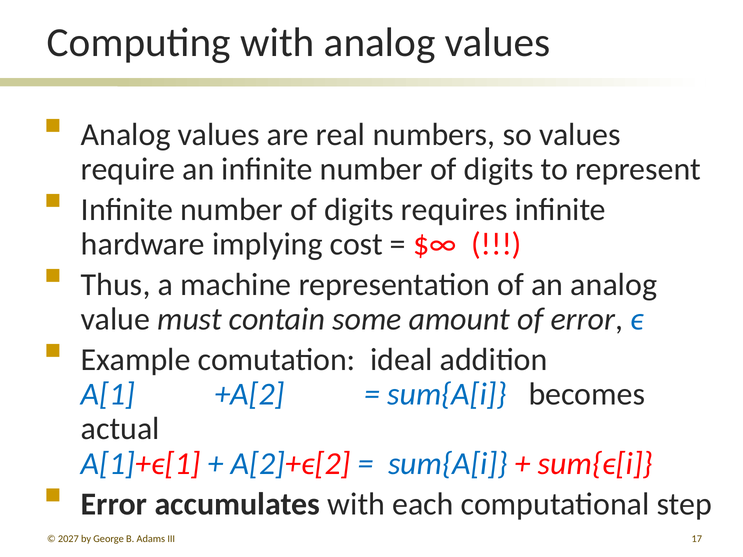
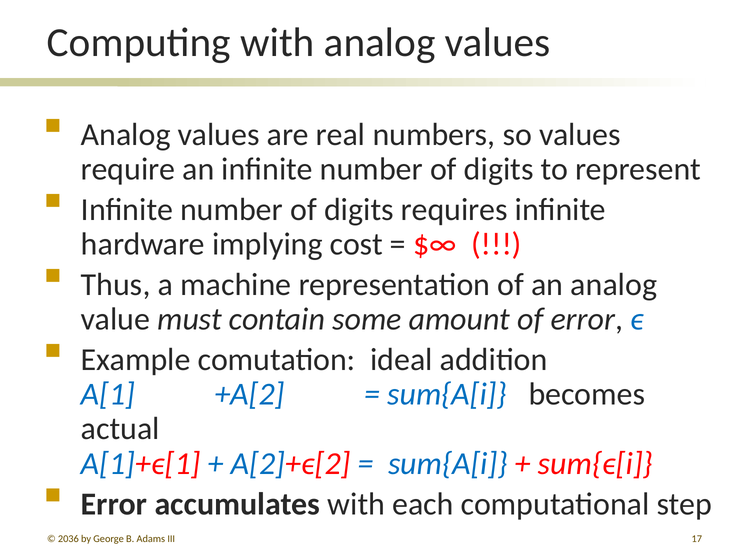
2027: 2027 -> 2036 (68, 539)
